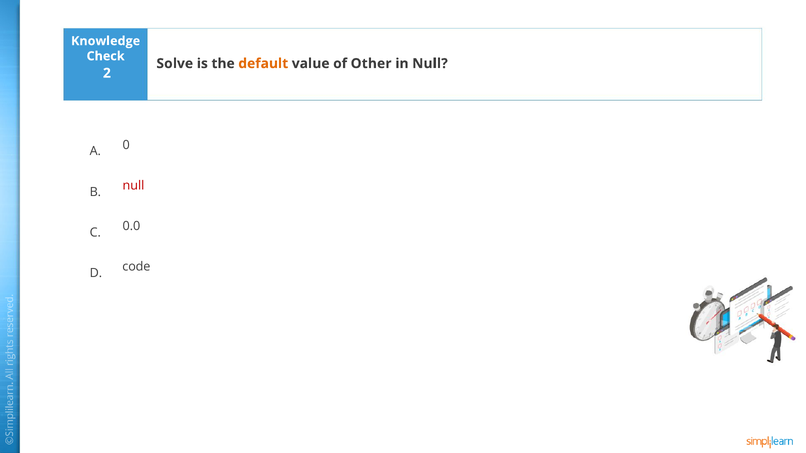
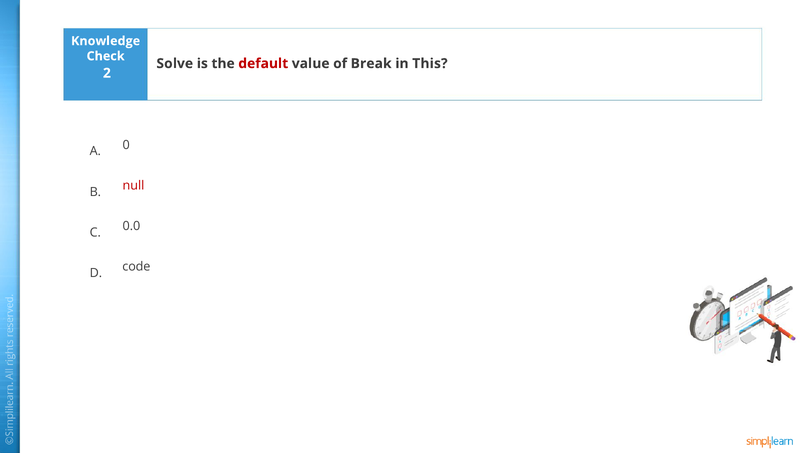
default colour: orange -> red (263, 64)
Other: Other -> Break (371, 64)
in Null: Null -> This (430, 64)
